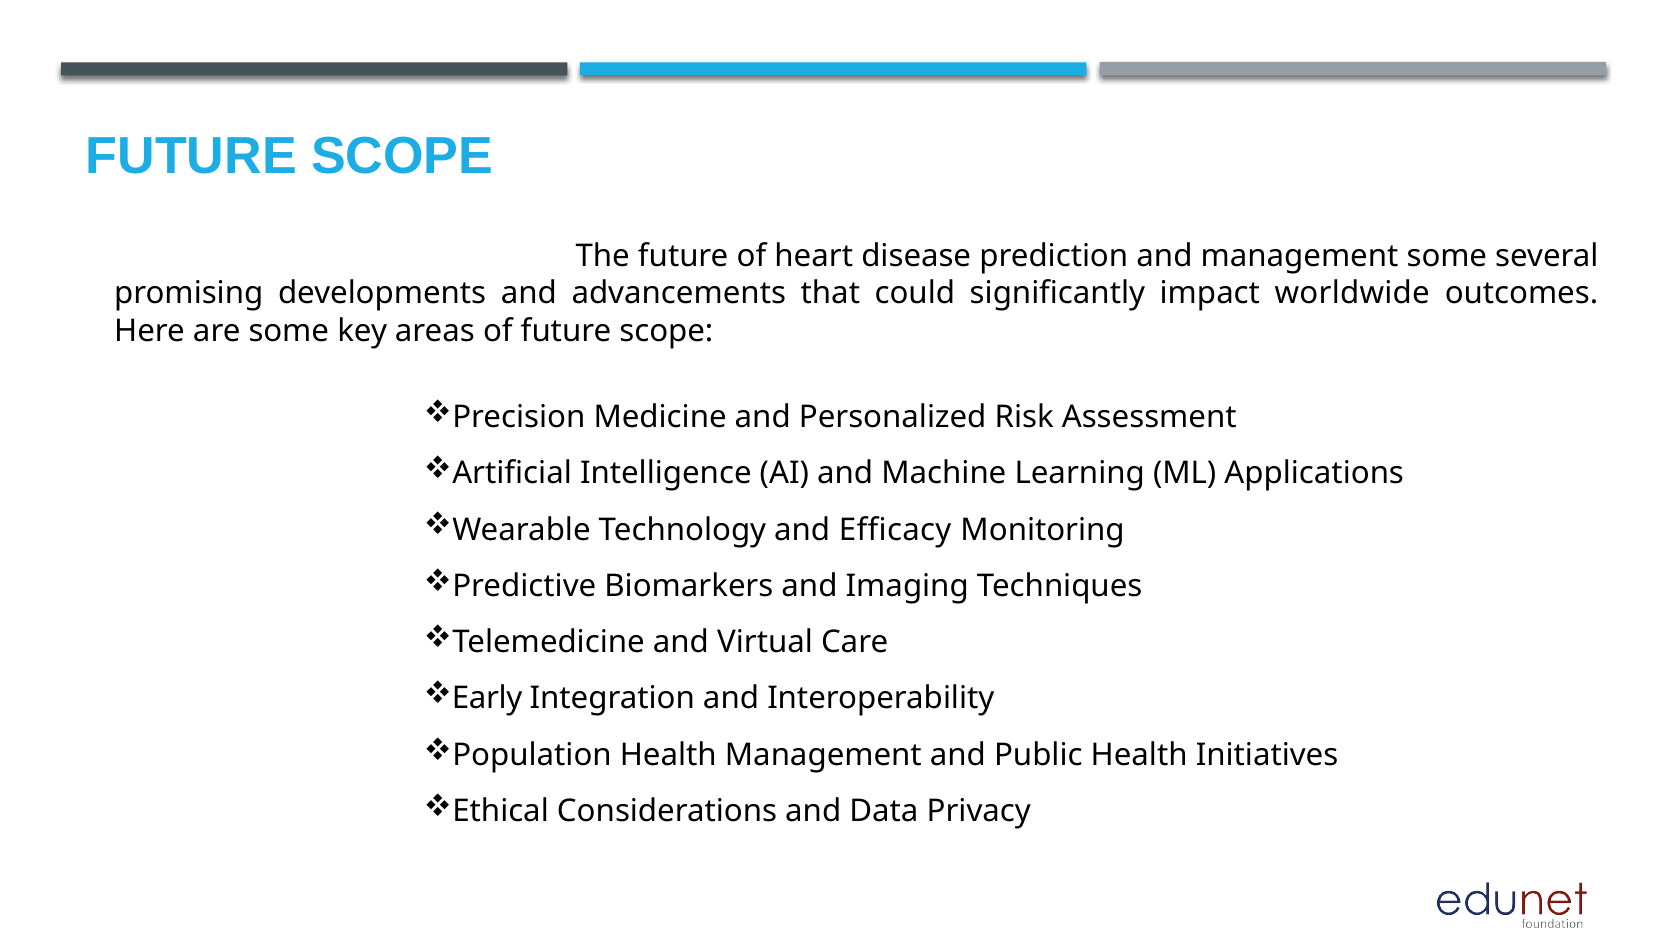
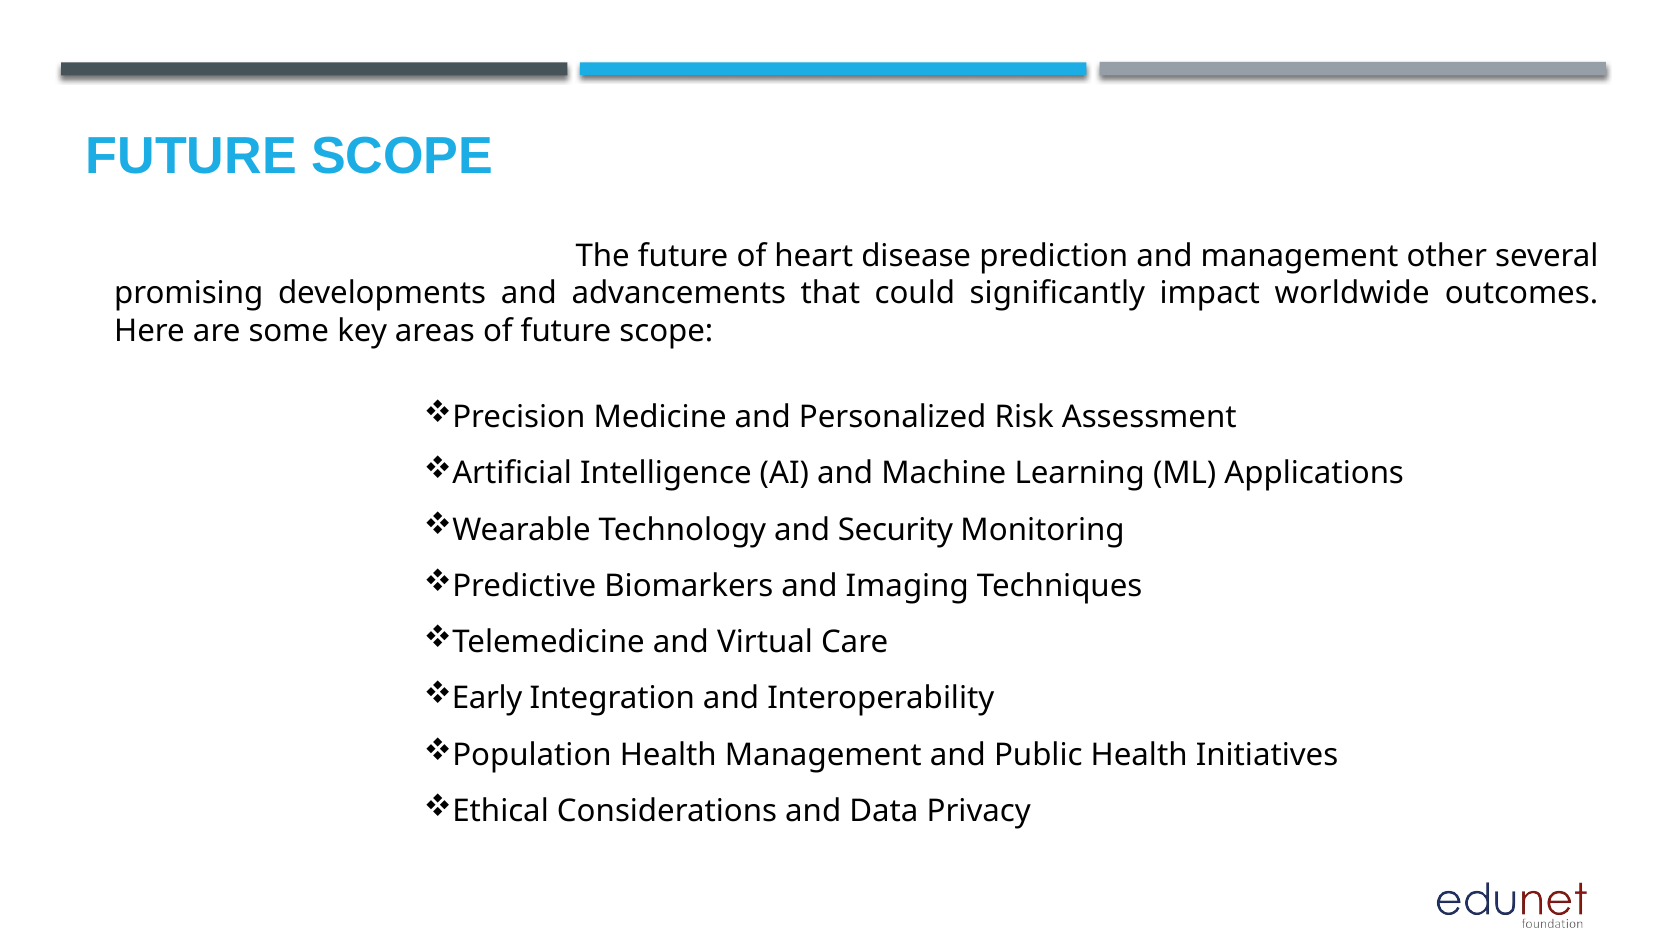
management some: some -> other (1447, 256)
Efficacy: Efficacy -> Security (895, 530)
